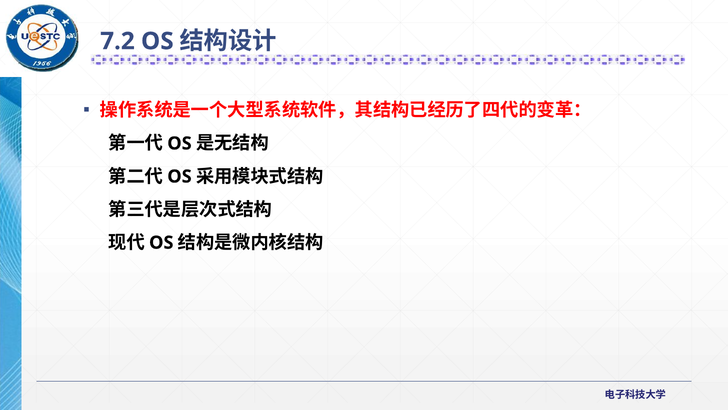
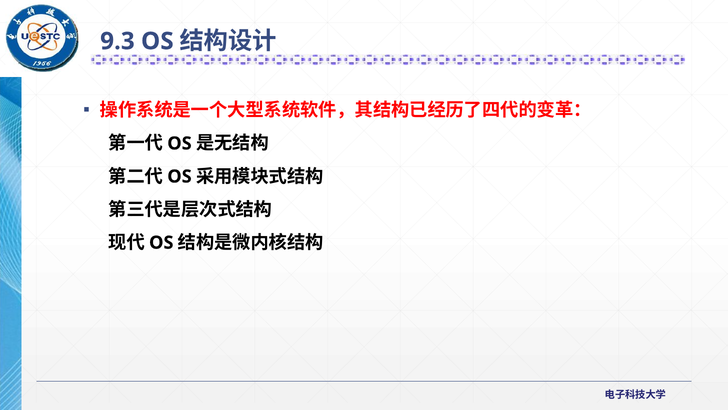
7.2: 7.2 -> 9.3 (117, 41)
